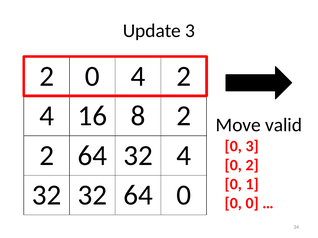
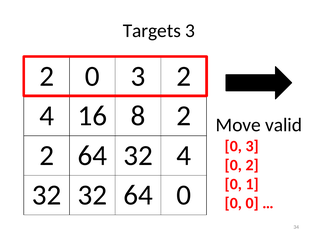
Update: Update -> Targets (152, 31)
2 0 4: 4 -> 3 (138, 76)
